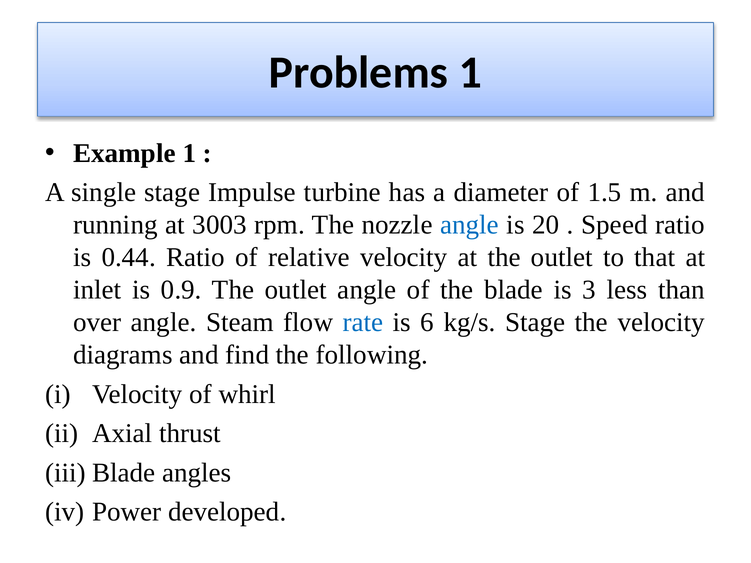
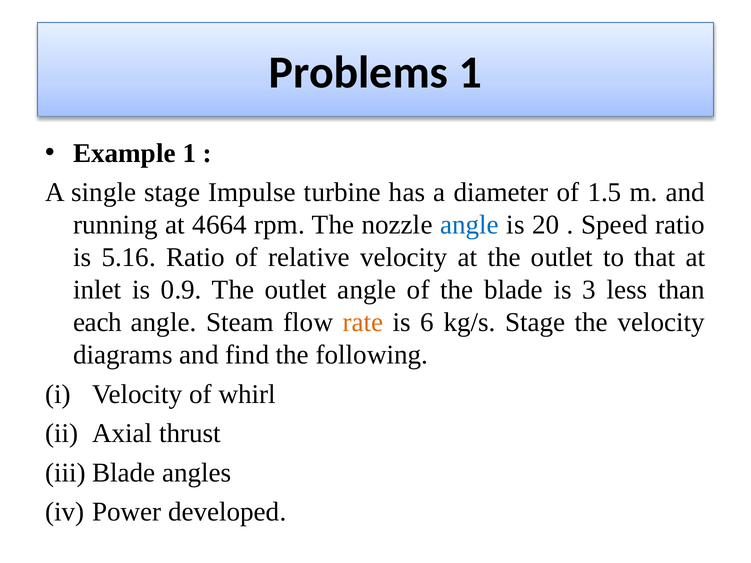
3003: 3003 -> 4664 (220, 225)
0.44: 0.44 -> 5.16 (129, 258)
over: over -> each (97, 323)
rate colour: blue -> orange (363, 323)
